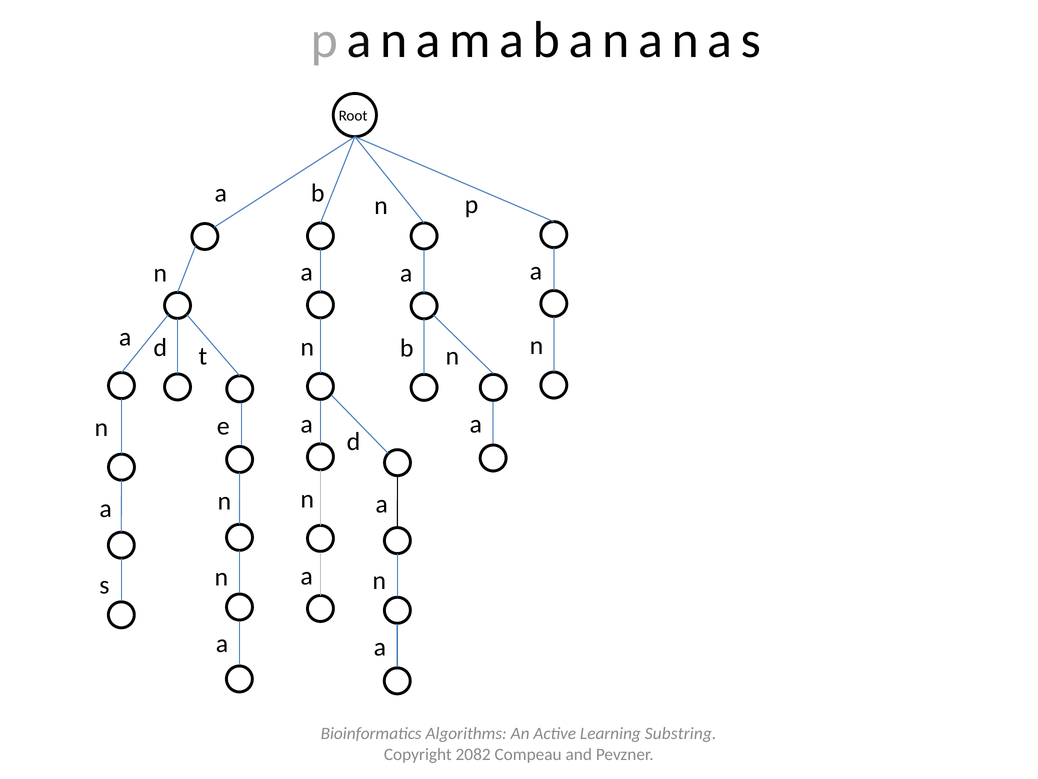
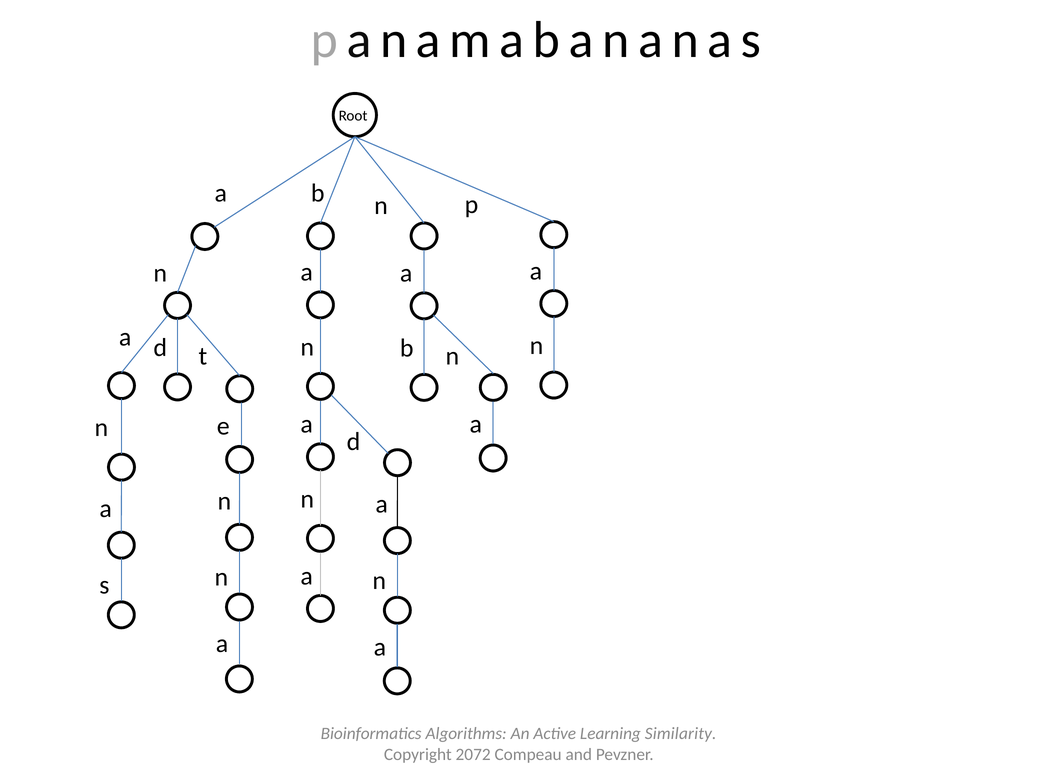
Substring: Substring -> Similarity (681, 733)
2082: 2082 -> 2072 (473, 754)
